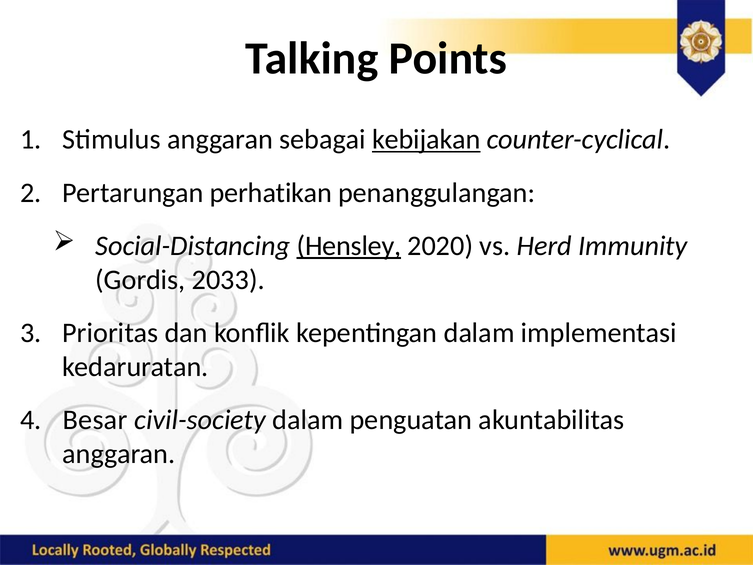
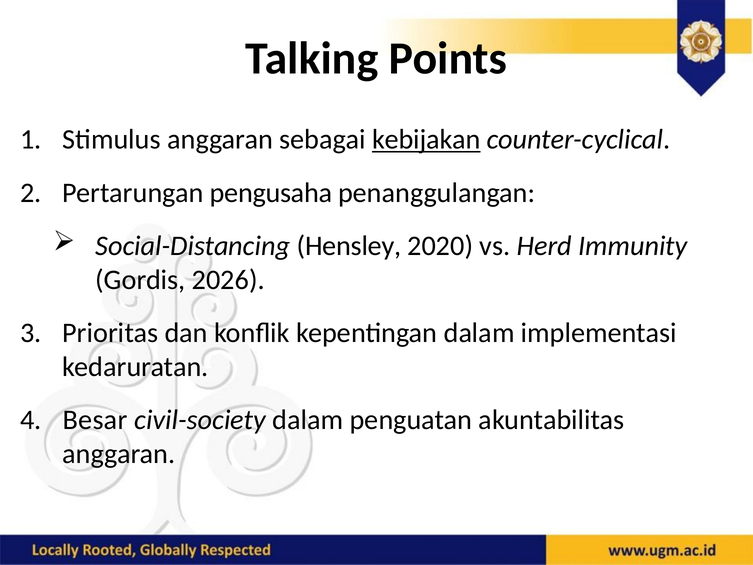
perhatikan: perhatikan -> pengusaha (271, 193)
Hensley underline: present -> none (349, 246)
2033: 2033 -> 2026 (228, 280)
